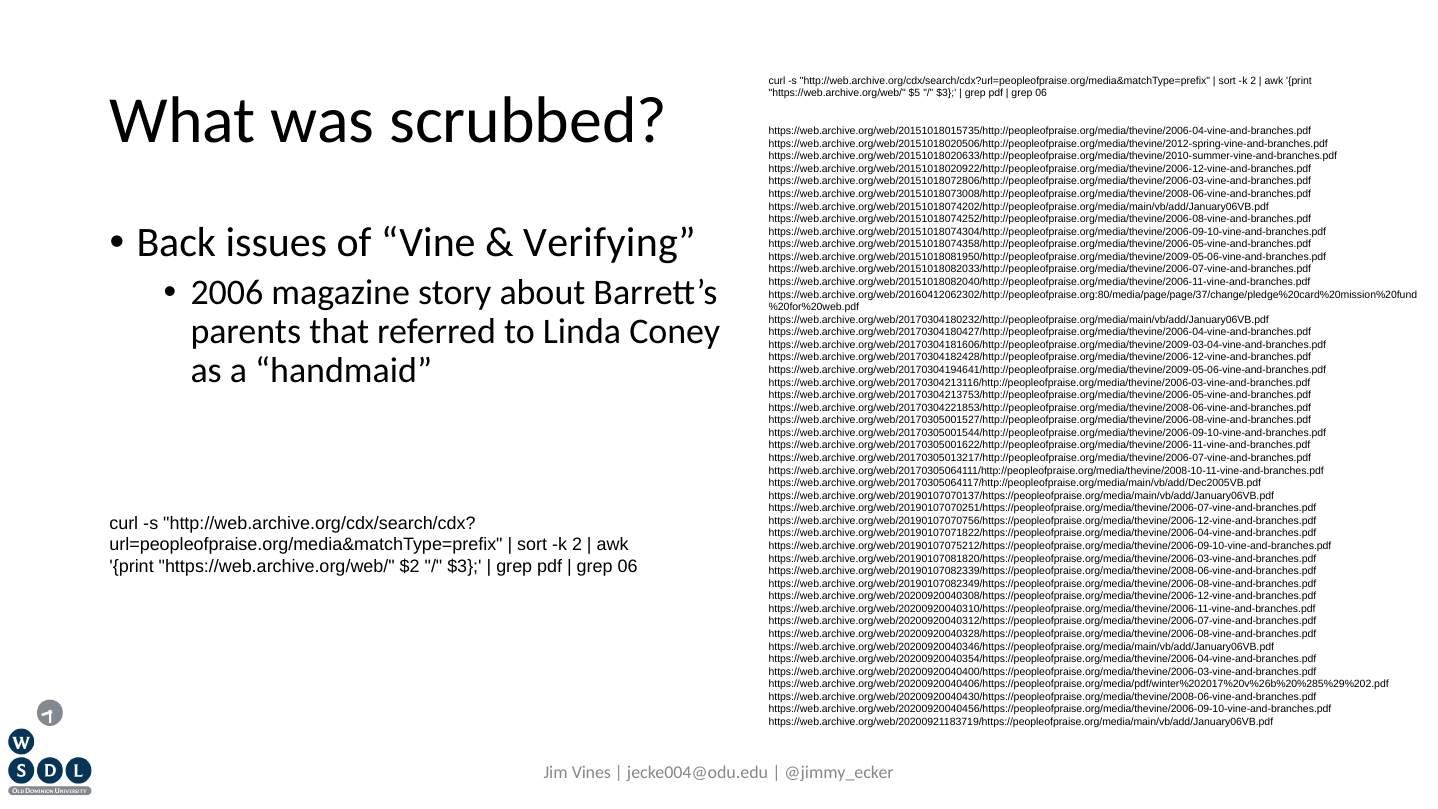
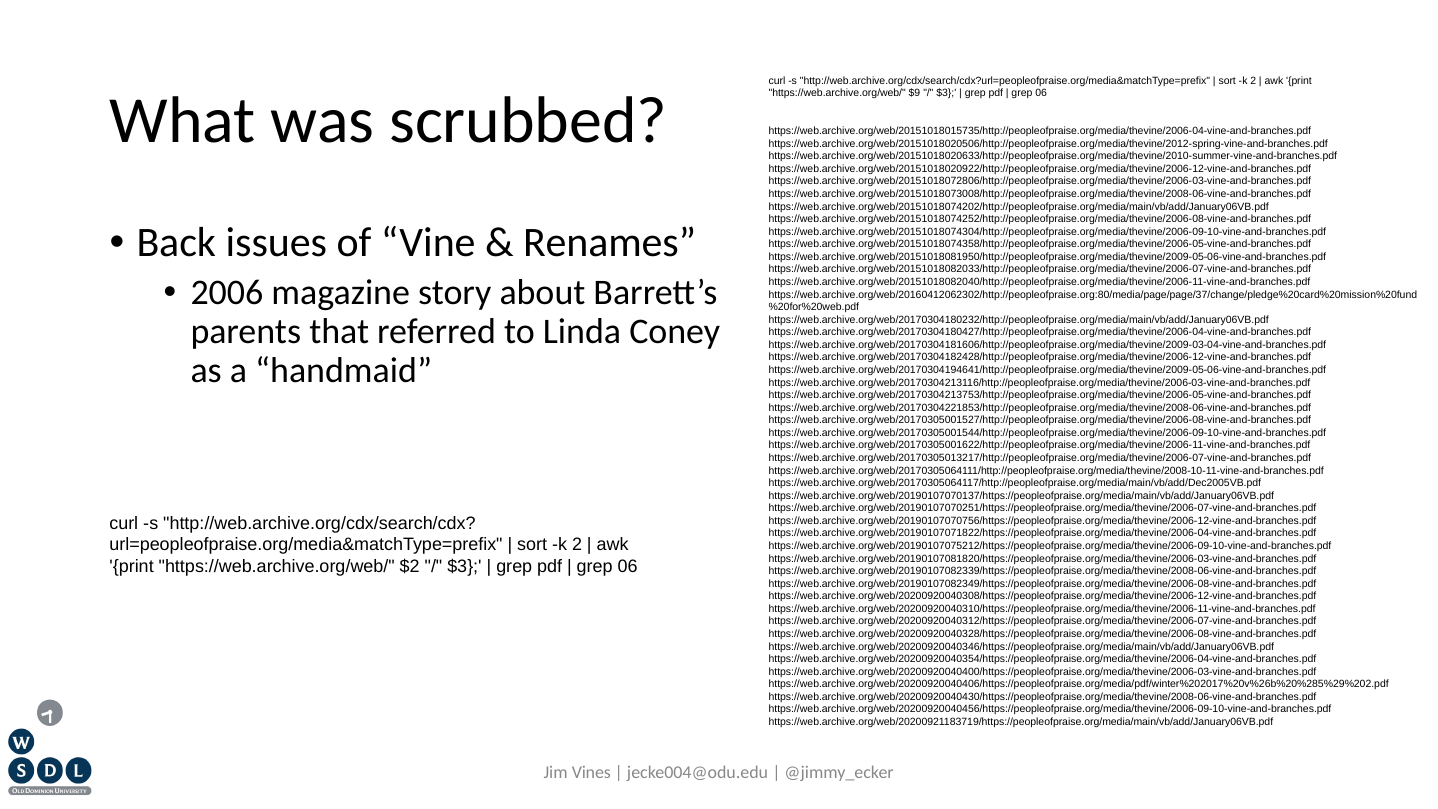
$5: $5 -> $9 (915, 94)
Verifying: Verifying -> Renames (610, 243)
